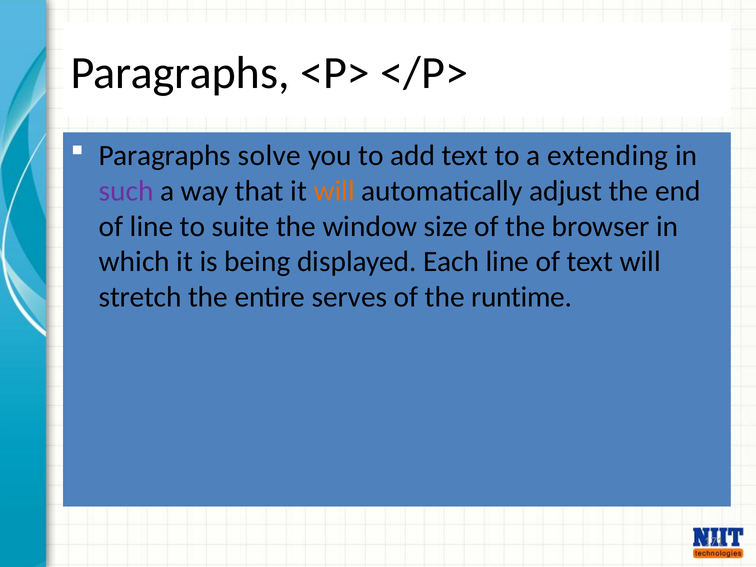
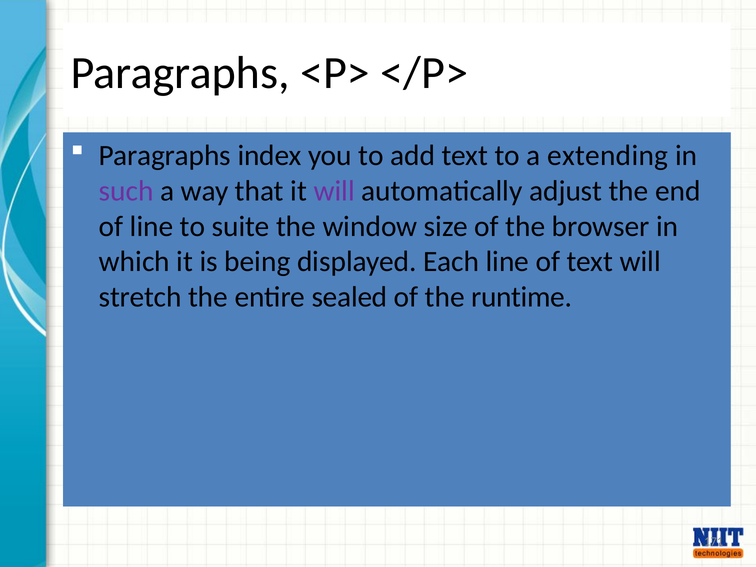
solve: solve -> index (270, 156)
will colour: orange -> purple (334, 191)
serves: serves -> sealed (350, 297)
